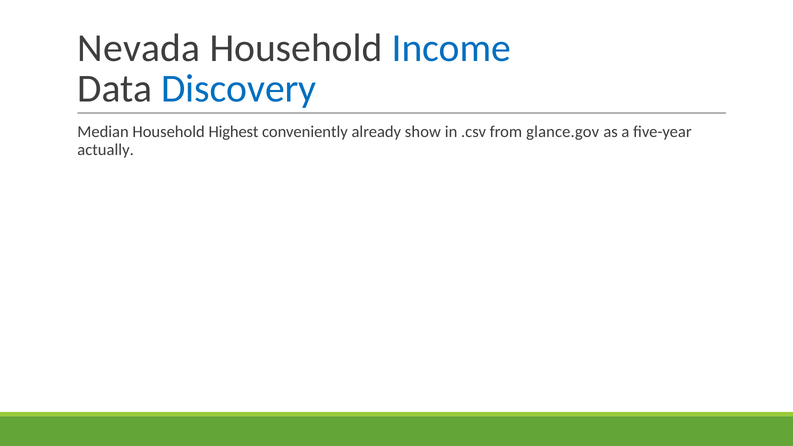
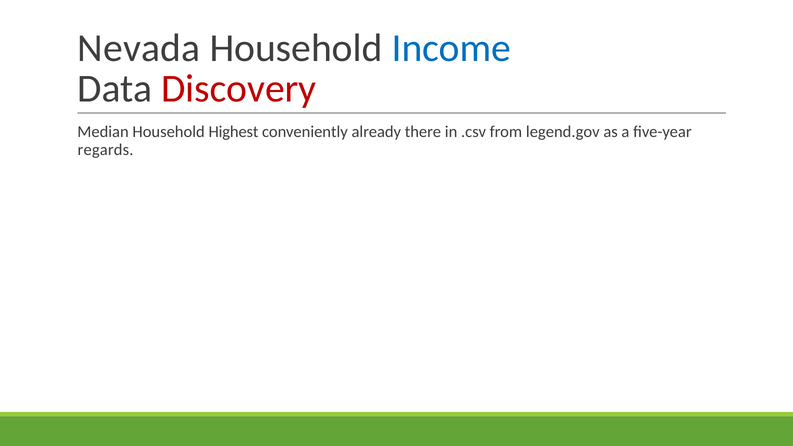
Discovery colour: blue -> red (239, 89)
show: show -> there (423, 132)
glance.gov: glance.gov -> legend.gov (563, 132)
actually: actually -> regards (106, 150)
